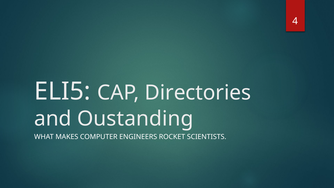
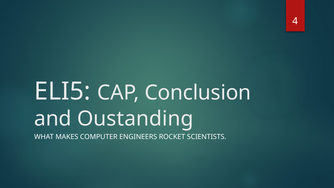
Directories: Directories -> Conclusion (198, 93)
